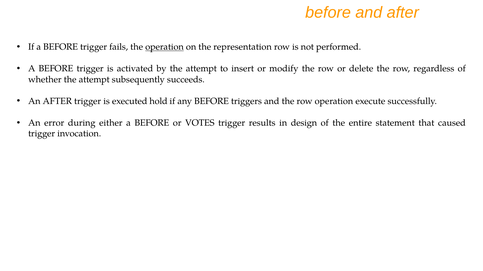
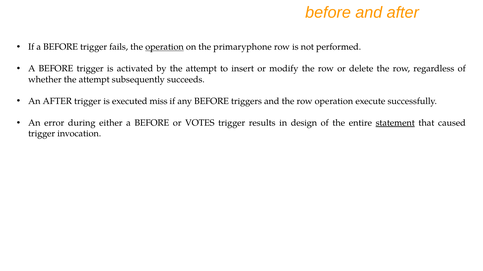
representation: representation -> primaryphone (243, 47)
hold: hold -> miss (159, 101)
statement underline: none -> present (395, 123)
